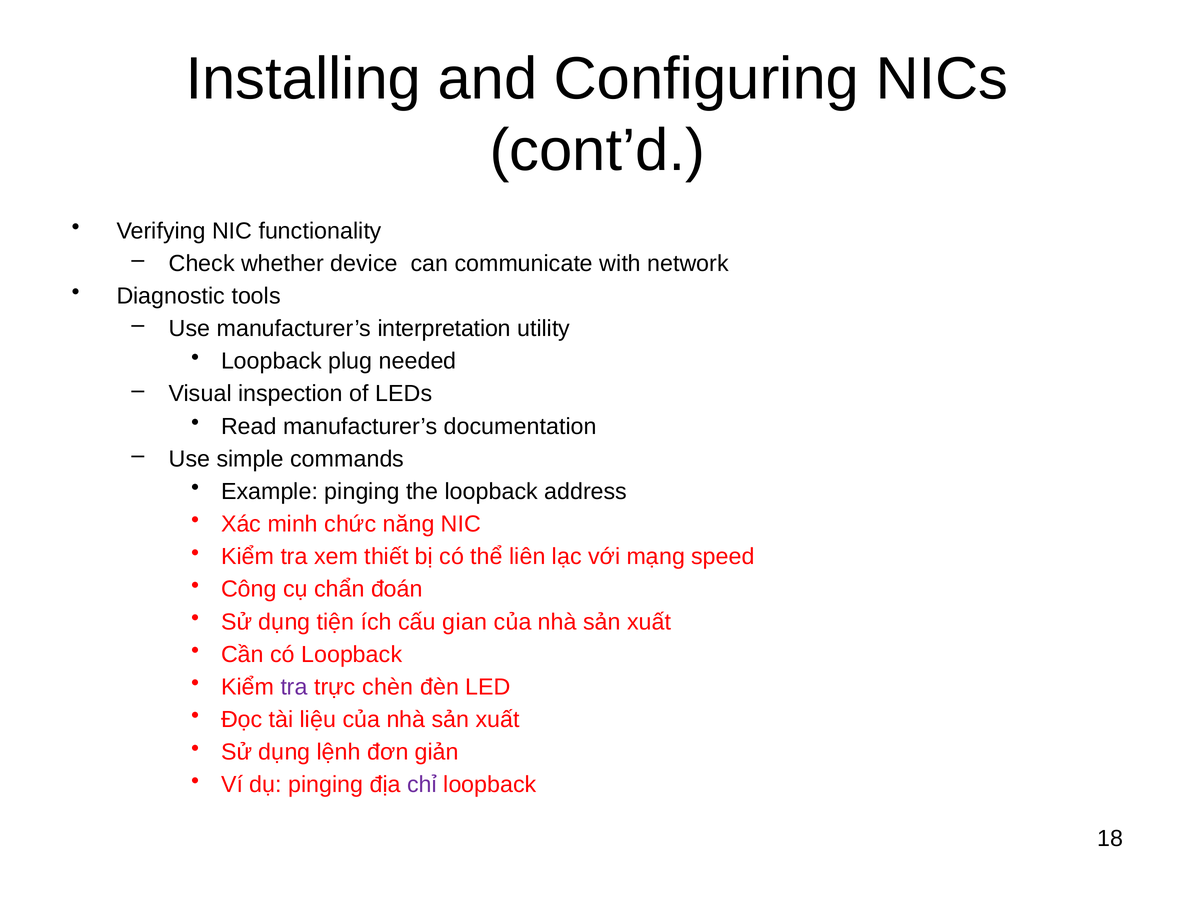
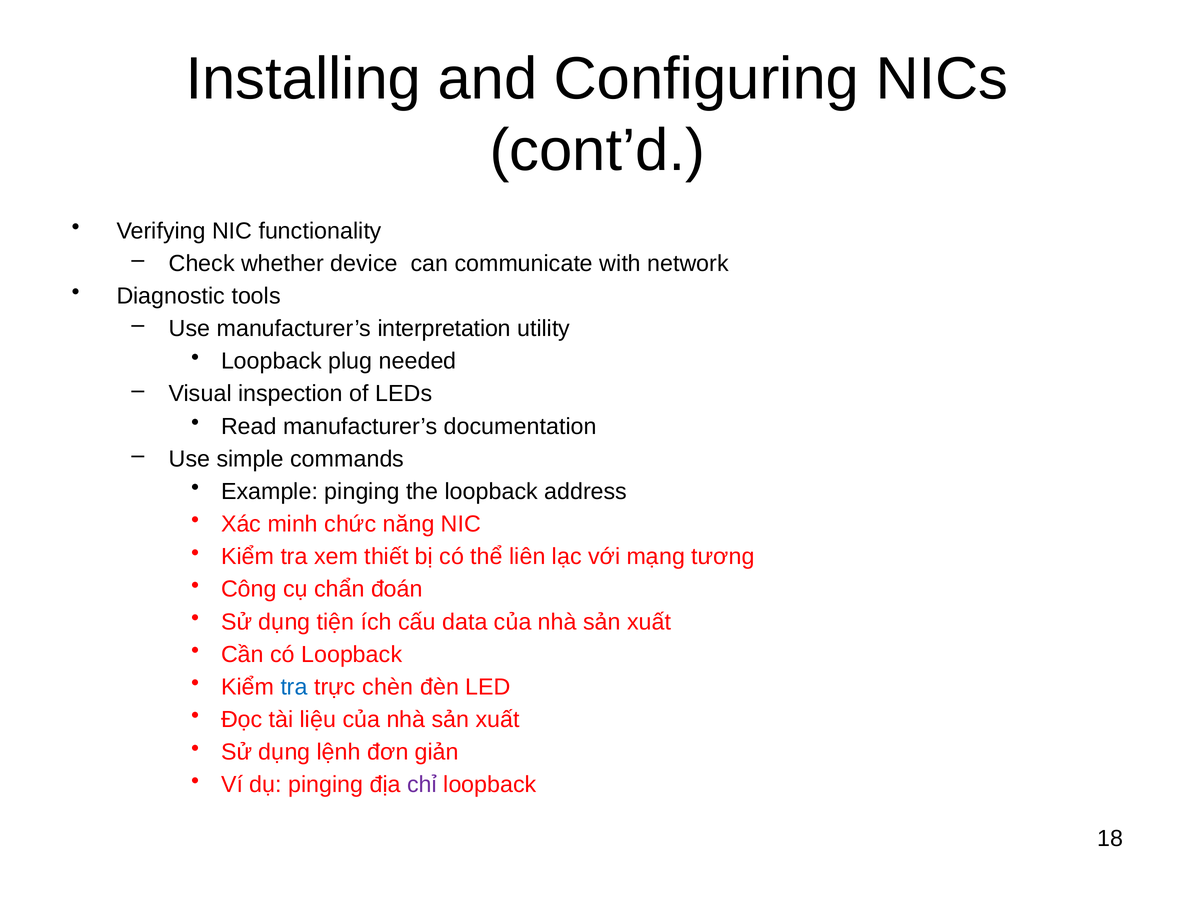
speed: speed -> tương (723, 556)
gian: gian -> data (465, 621)
tra colour: purple -> blue (294, 686)
